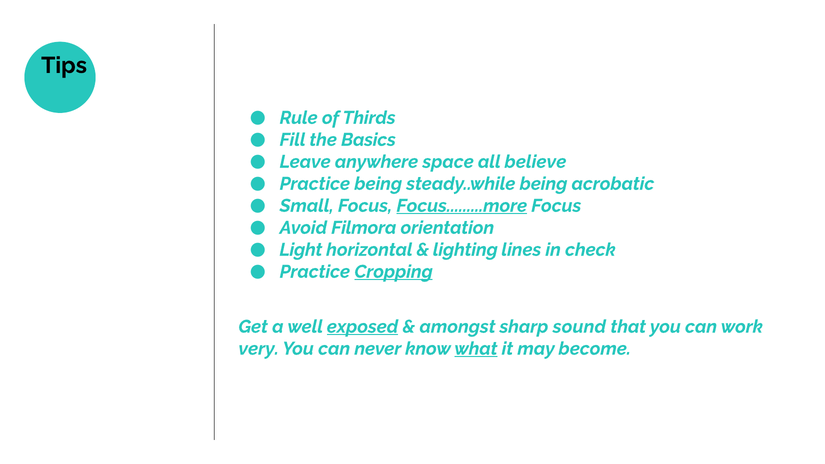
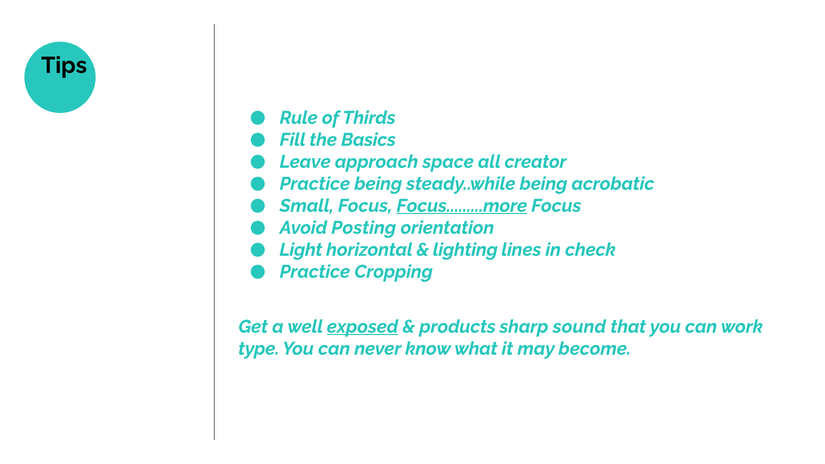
anywhere: anywhere -> approach (377, 162)
believe: believe -> creator (536, 162)
Filmora: Filmora -> Posting (364, 228)
Cropping underline: present -> none (394, 272)
amongst: amongst -> products (458, 327)
very: very -> type (259, 349)
what underline: present -> none (476, 349)
